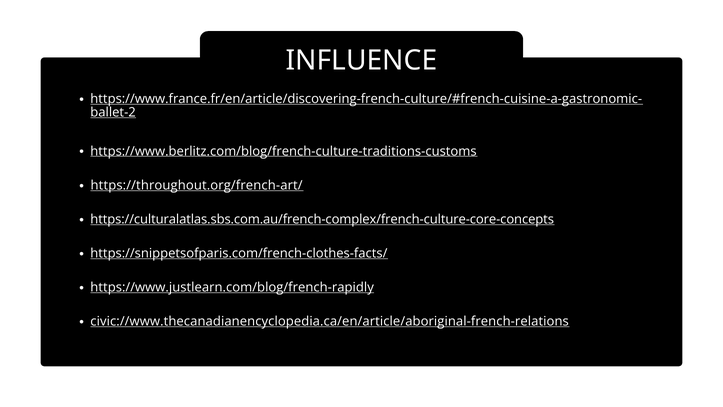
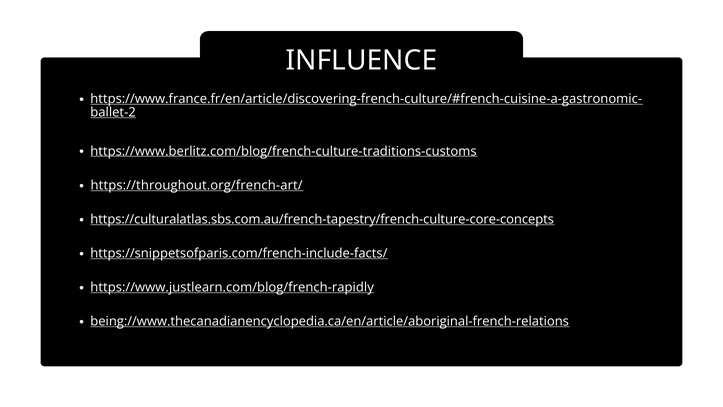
https://culturalatlas.sbs.com.au/french-complex/french-culture-core-concepts: https://culturalatlas.sbs.com.au/french-complex/french-culture-core-concepts -> https://culturalatlas.sbs.com.au/french-tapestry/french-culture-core-concepts (322, 219)
https://snippetsofparis.com/french-clothes-facts/: https://snippetsofparis.com/french-clothes-facts/ -> https://snippetsofparis.com/french-include-facts/ (239, 253)
civic://www.thecanadianencyclopedia.ca/en/article/aboriginal-french-relations: civic://www.thecanadianencyclopedia.ca/en/article/aboriginal-french-relations -> being://www.thecanadianencyclopedia.ca/en/article/aboriginal-french-relations (330, 321)
